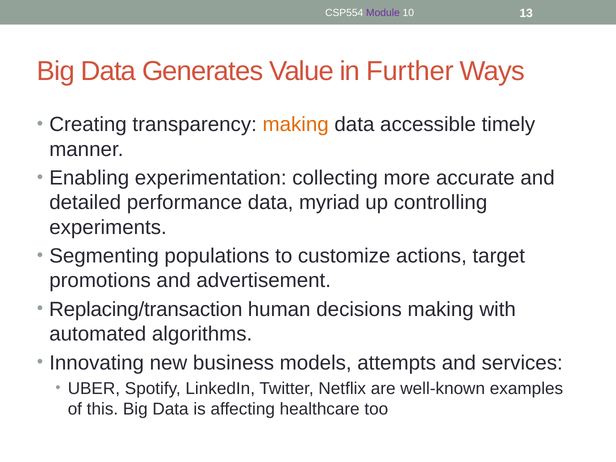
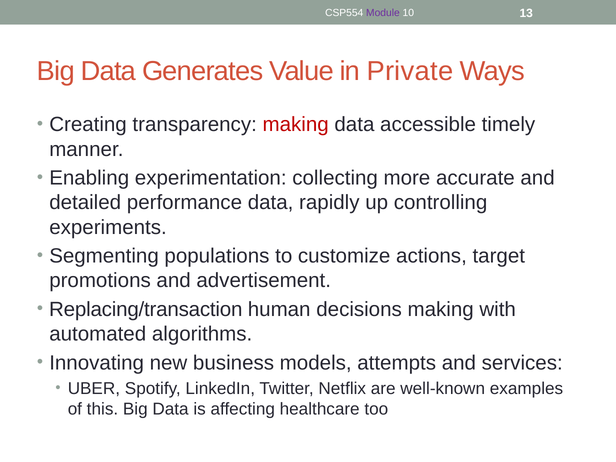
Further: Further -> Private (410, 71)
making colour: orange -> red (296, 125)
myriad: myriad -> rapidly (329, 203)
